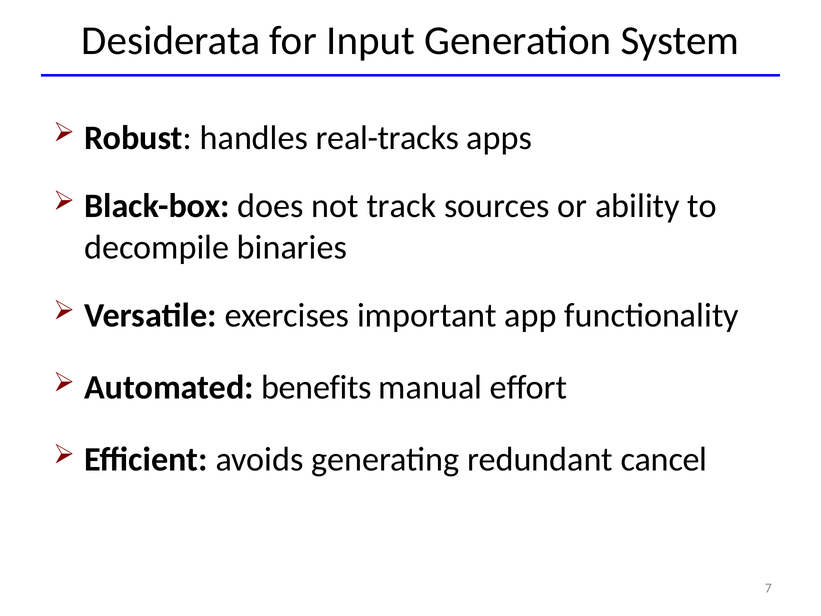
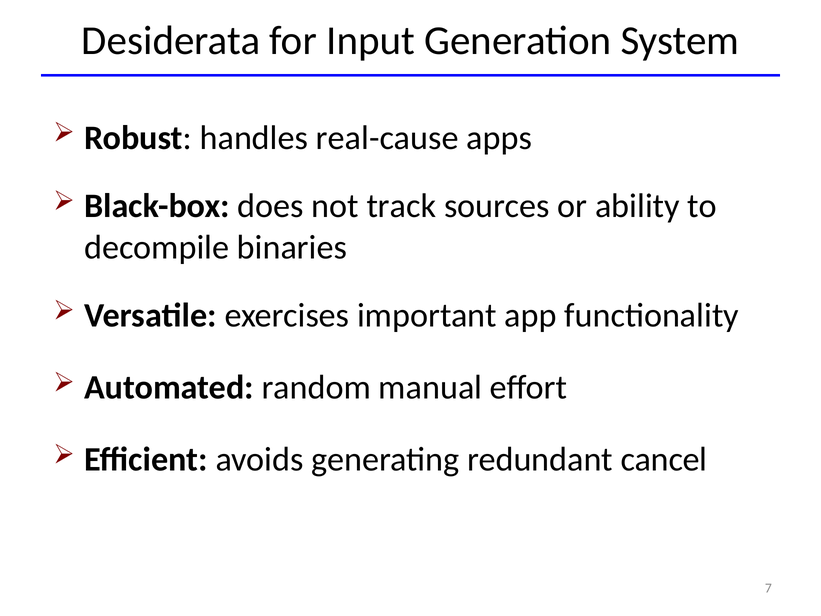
real-tracks: real-tracks -> real-cause (387, 138)
benefits: benefits -> random (316, 387)
